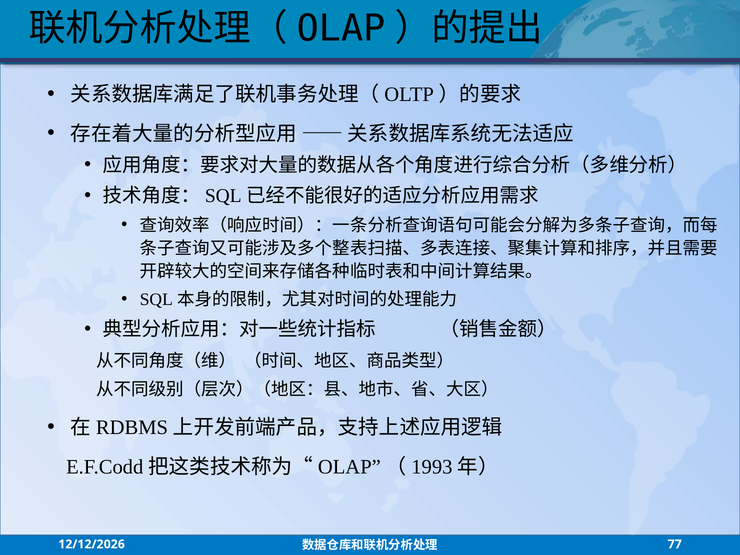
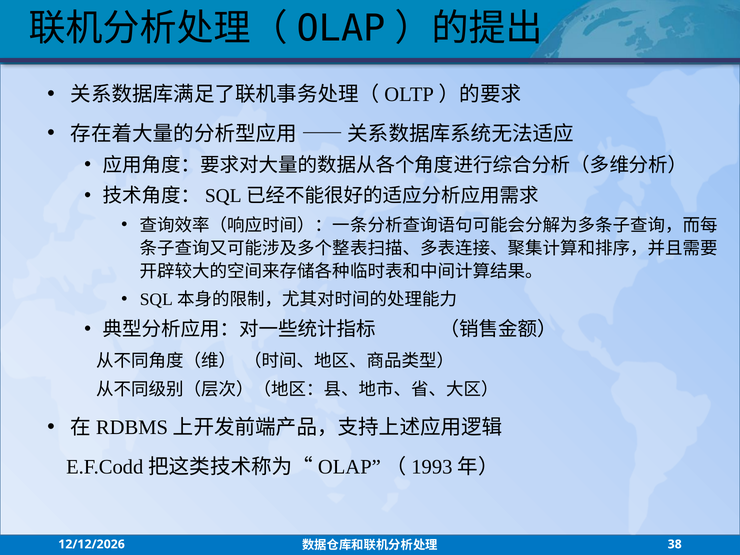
77: 77 -> 38 (675, 544)
